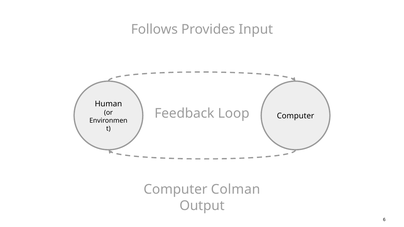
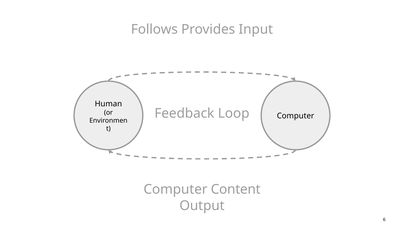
Colman: Colman -> Content (236, 190)
